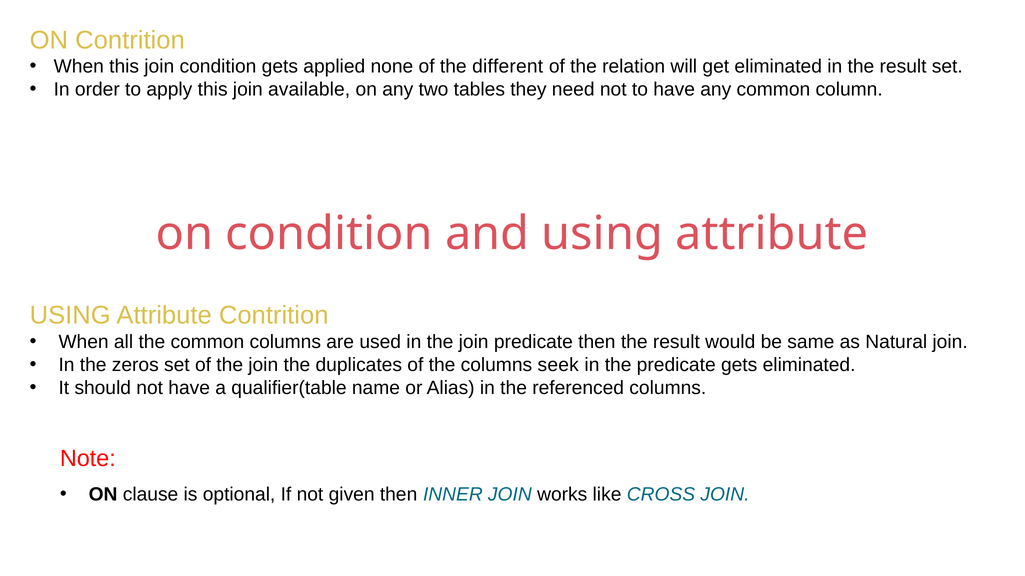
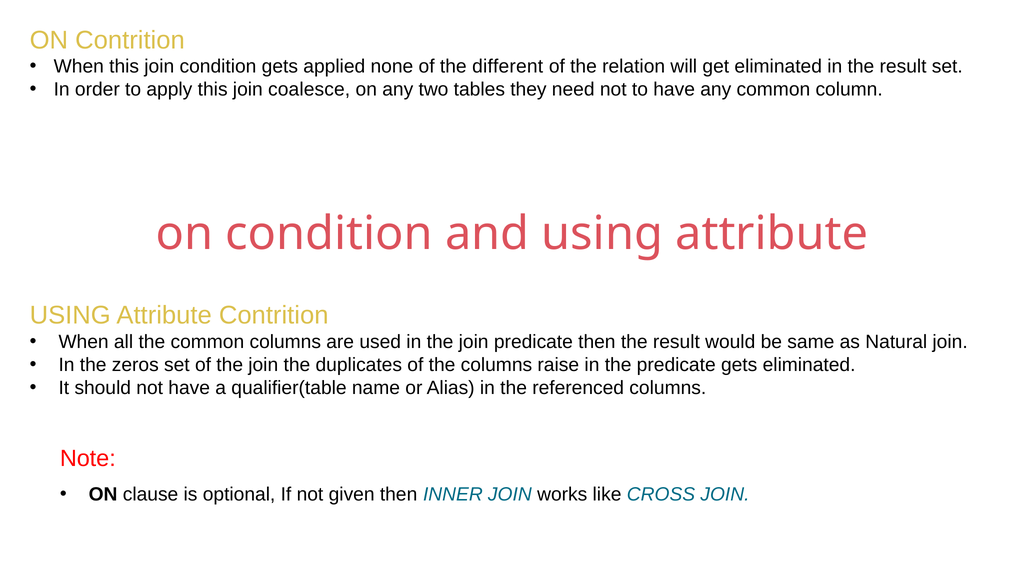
available: available -> coalesce (309, 90)
seek: seek -> raise (558, 365)
